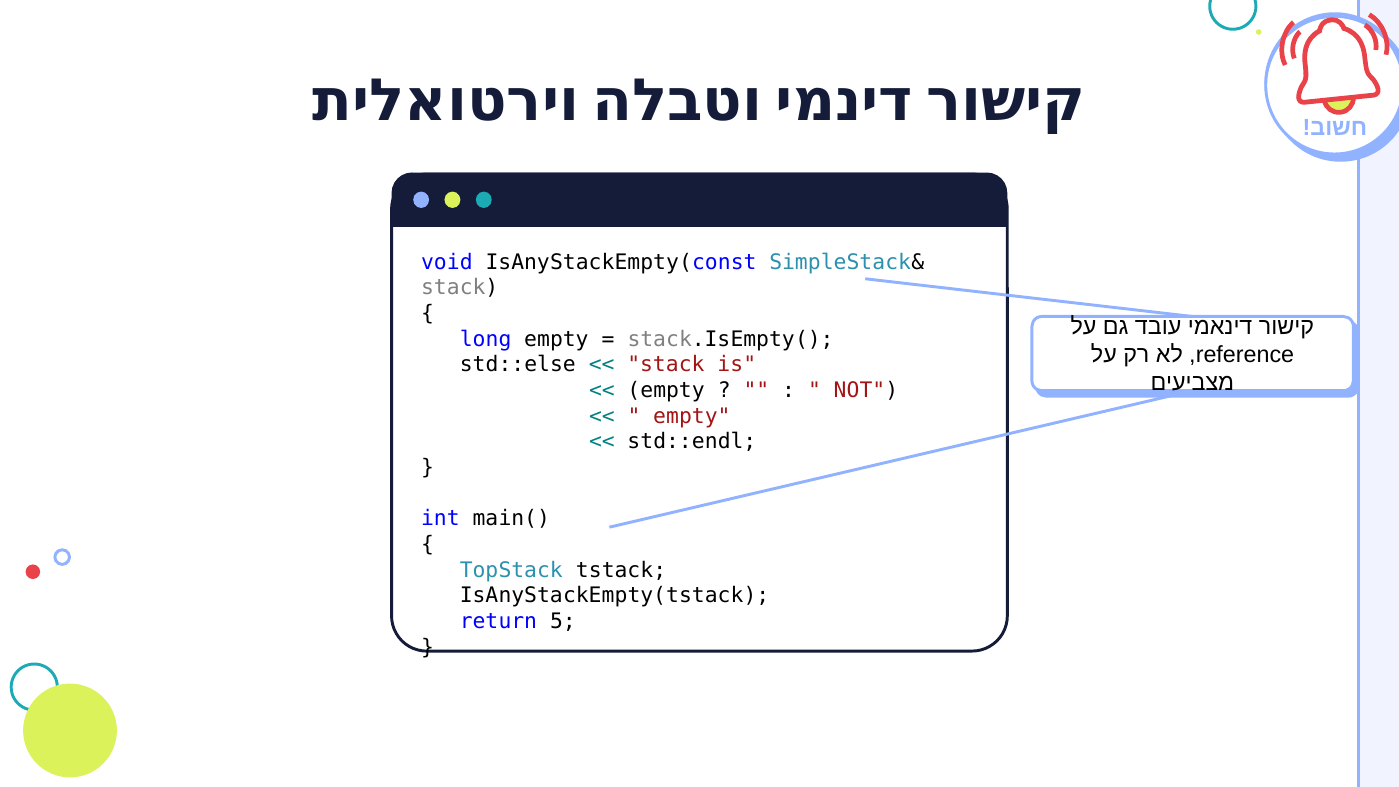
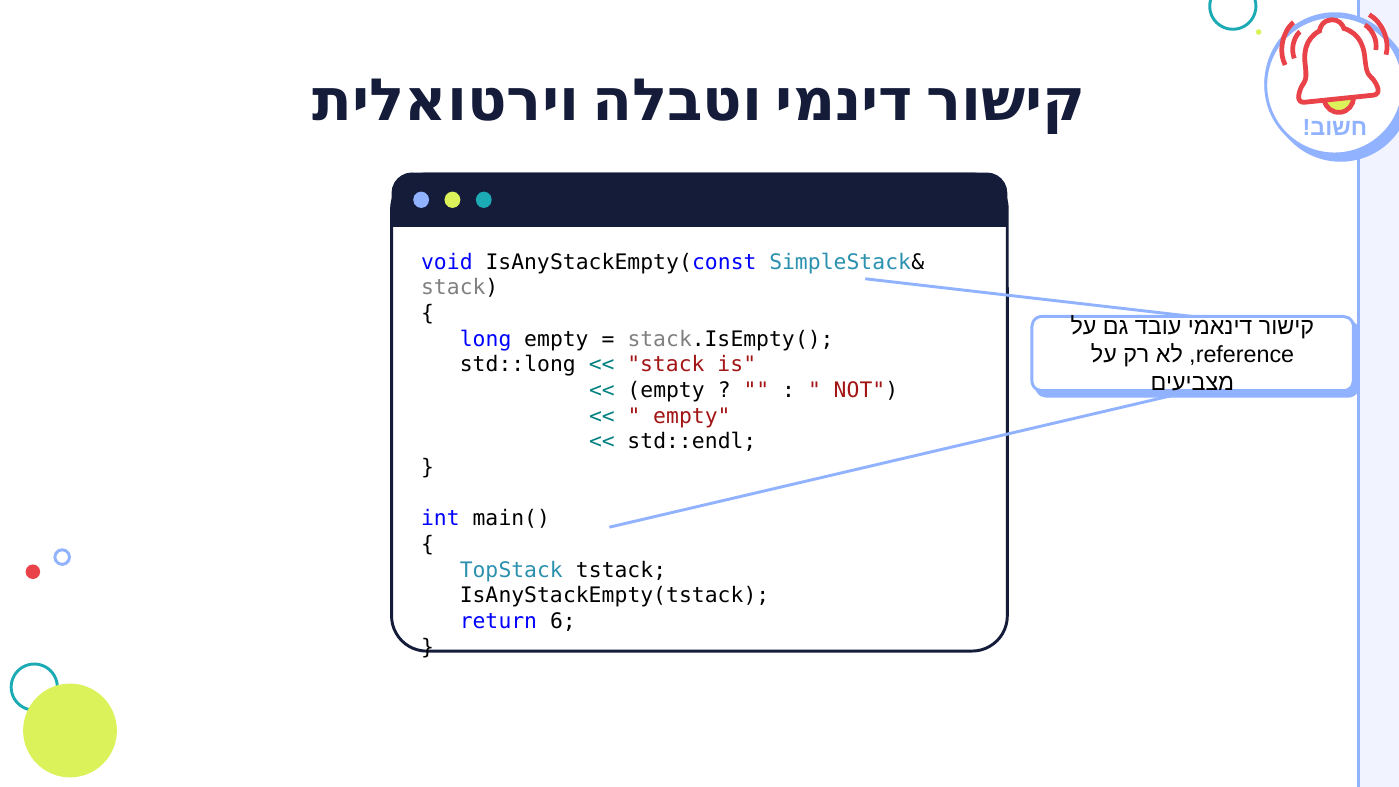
std::else: std::else -> std::long (518, 365)
5: 5 -> 6 (563, 621)
